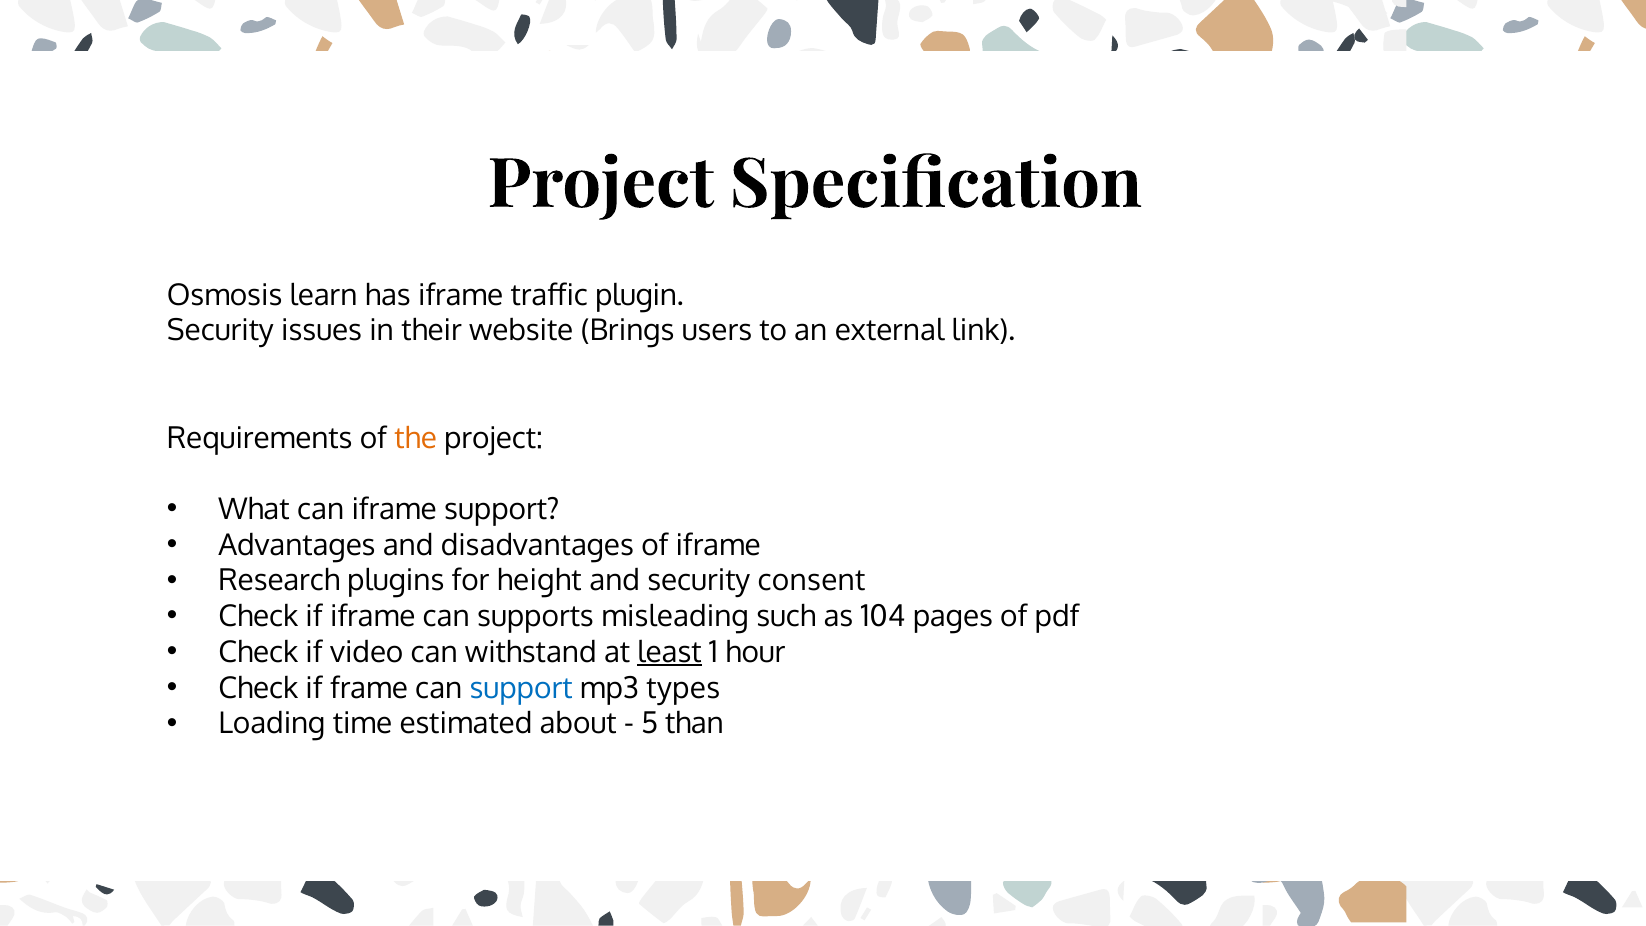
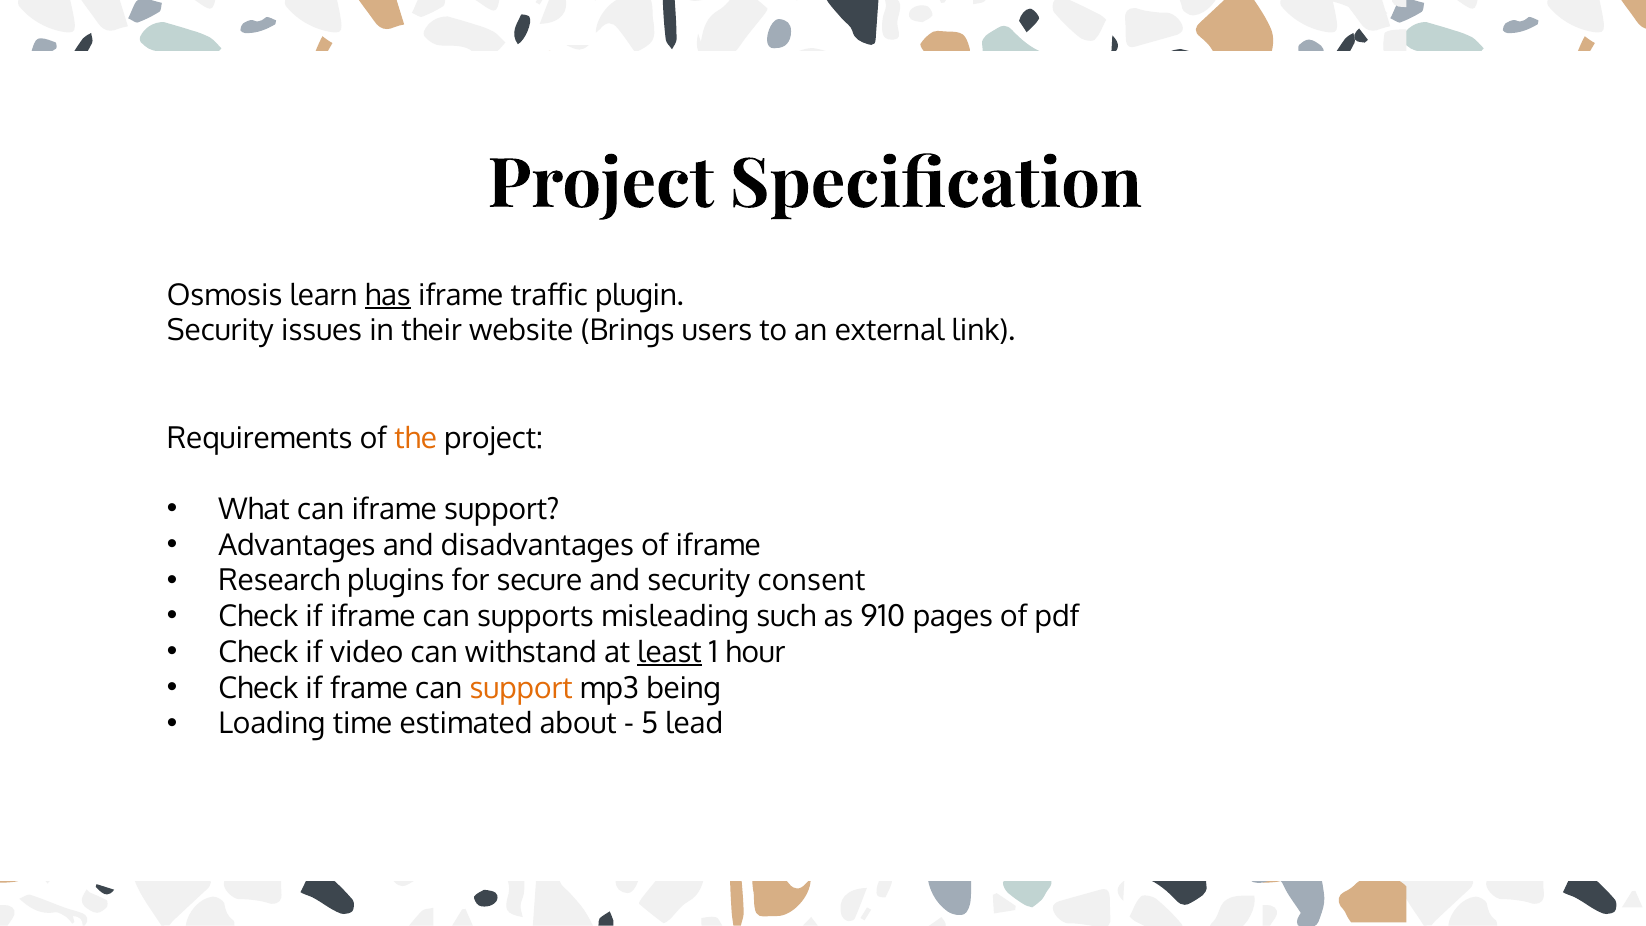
has underline: none -> present (388, 295)
height: height -> secure (539, 581)
104: 104 -> 910 (883, 617)
support colour: blue -> orange (521, 688)
types: types -> being (684, 688)
than: than -> lead (694, 724)
